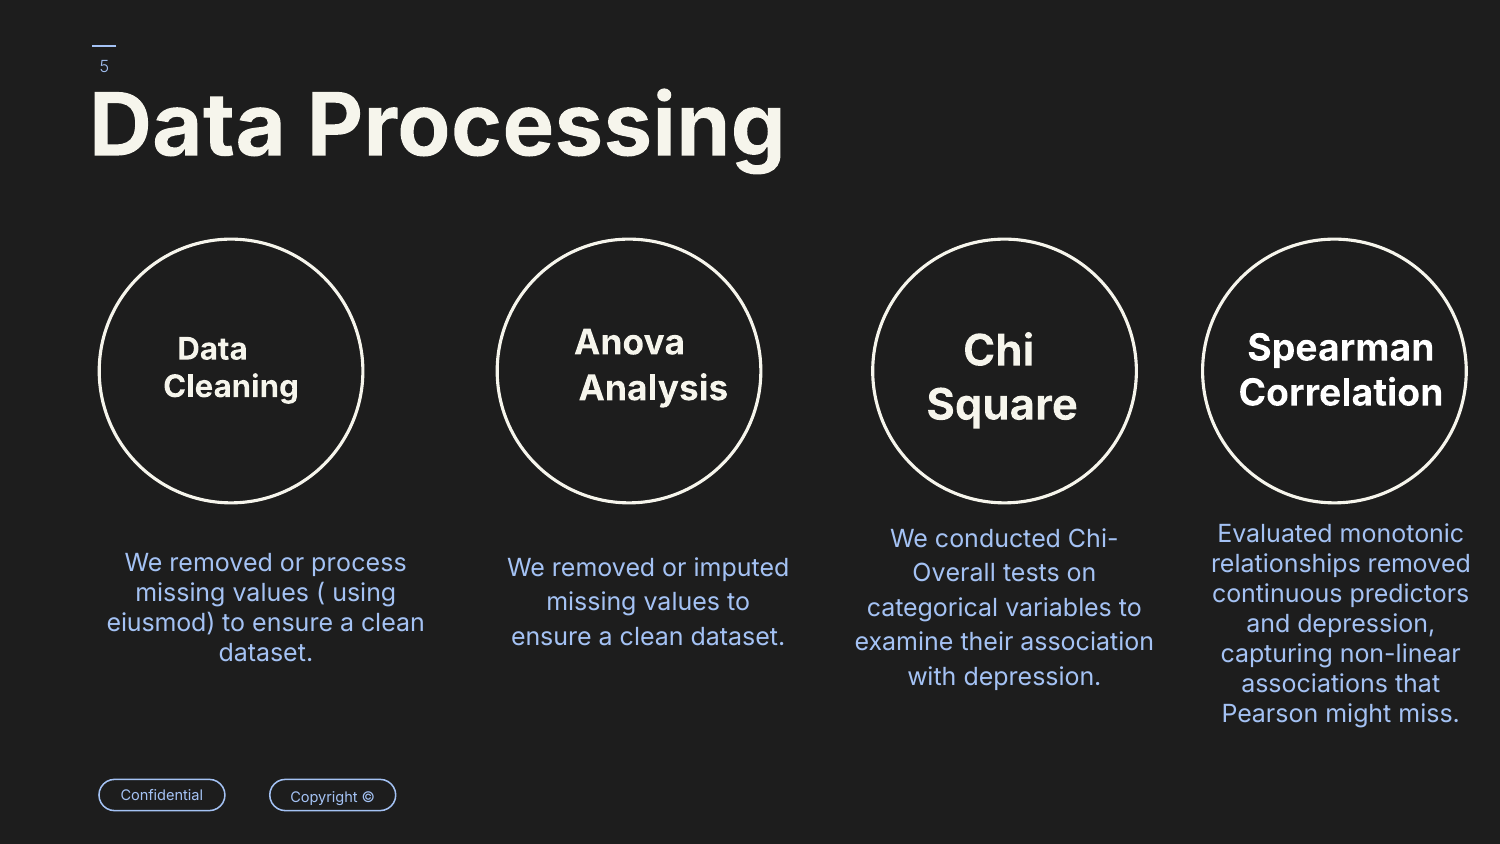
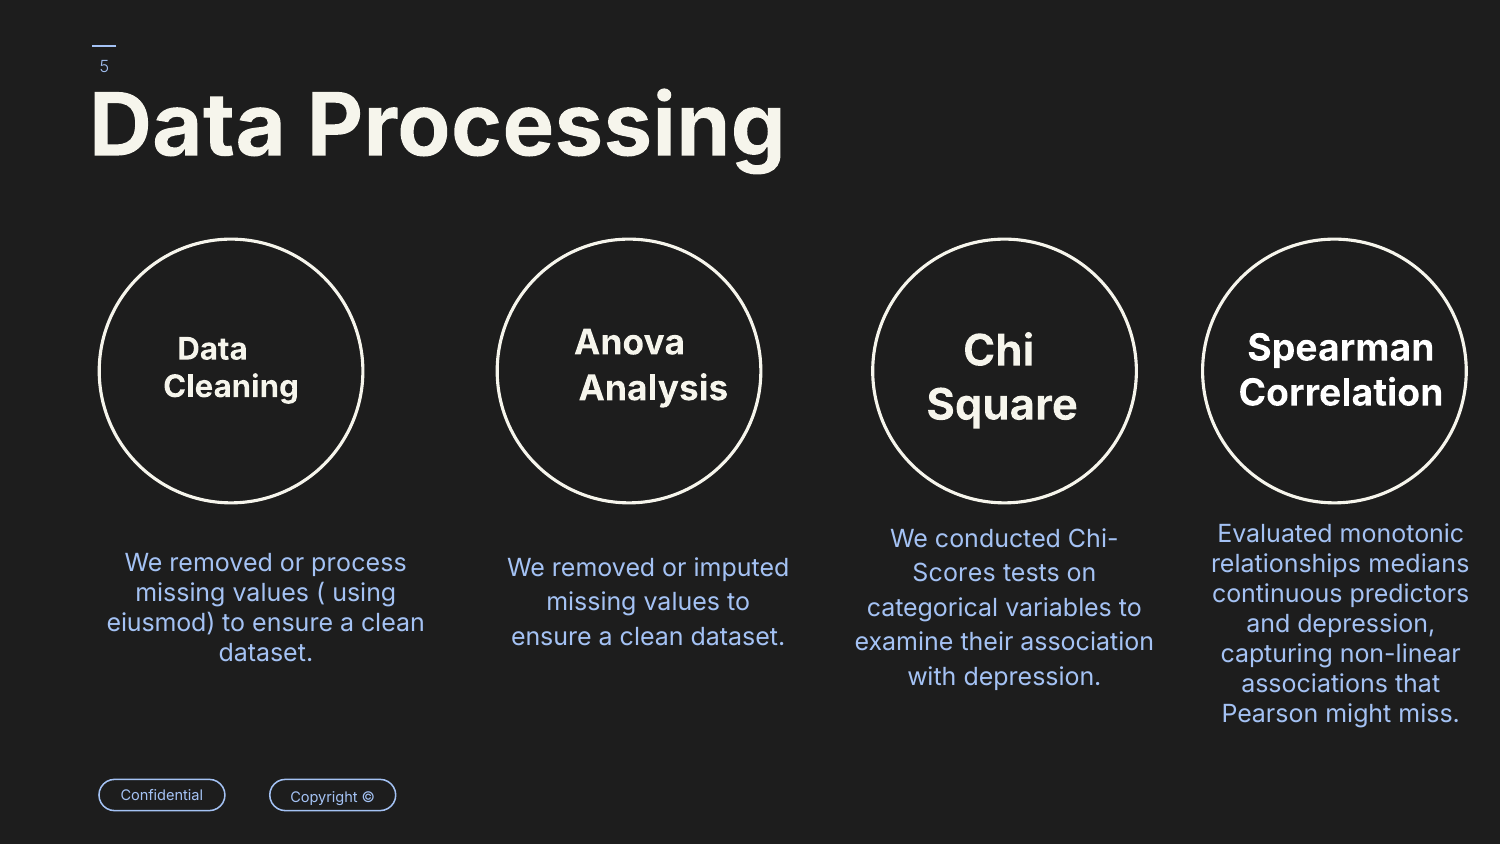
relationships removed: removed -> medians (1419, 564)
Overall: Overall -> Scores (954, 573)
